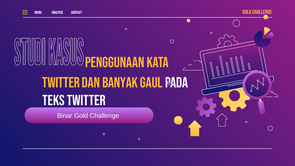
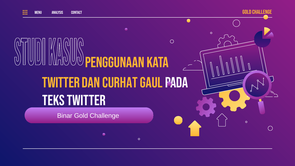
banyak: banyak -> curhat (120, 83)
